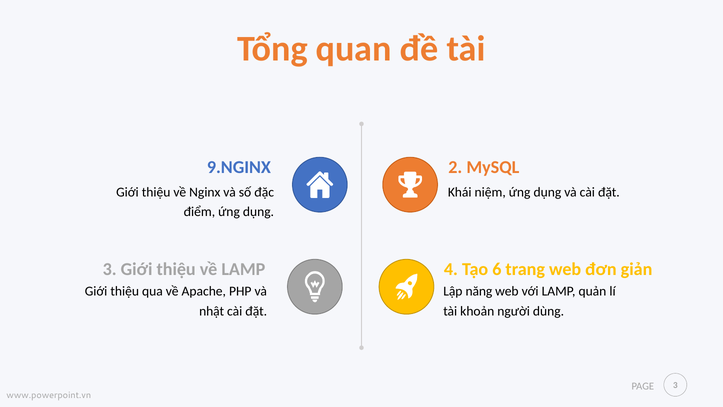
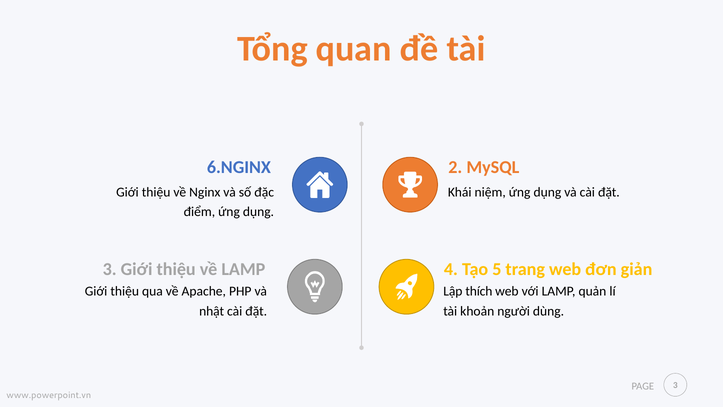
9.NGINX: 9.NGINX -> 6.NGINX (239, 167)
6: 6 -> 5 (497, 269)
năng: năng -> thích (479, 291)
